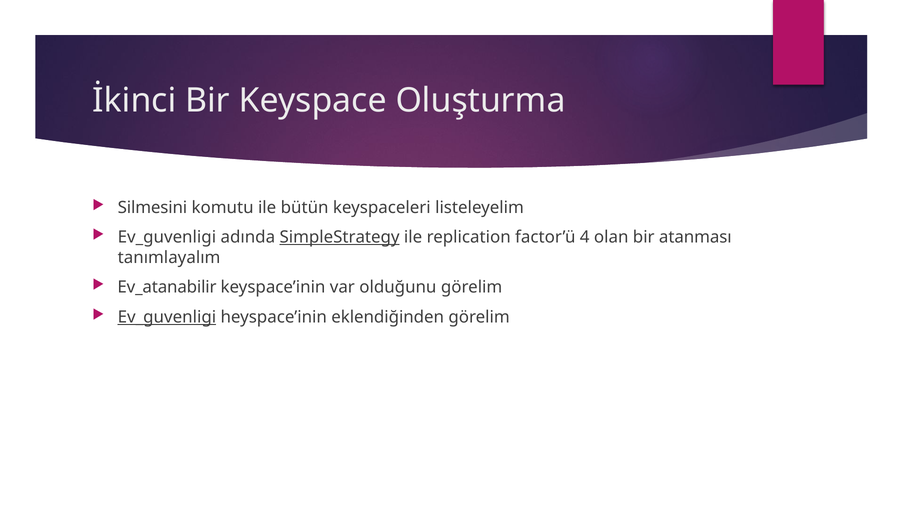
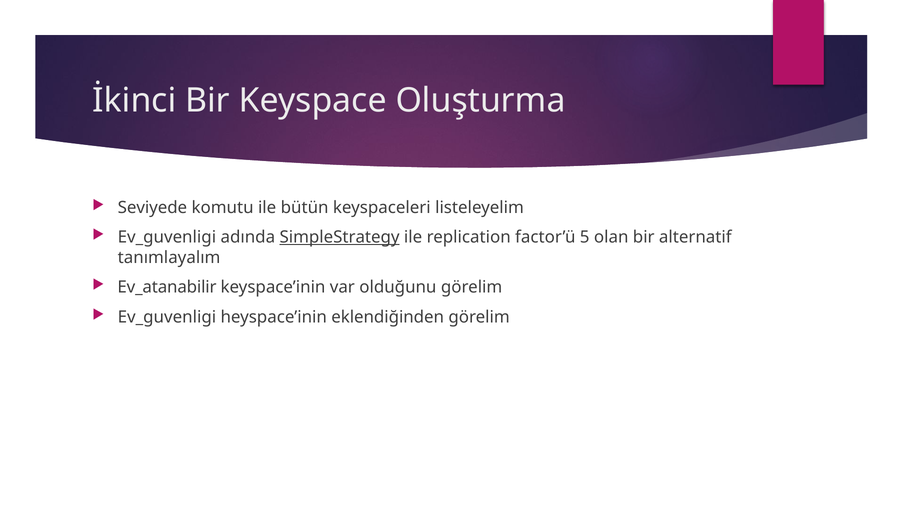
Silmesini: Silmesini -> Seviyede (152, 208)
4: 4 -> 5 (585, 237)
atanması: atanması -> alternatif (695, 237)
Ev_guvenligi underline: present -> none (167, 317)
